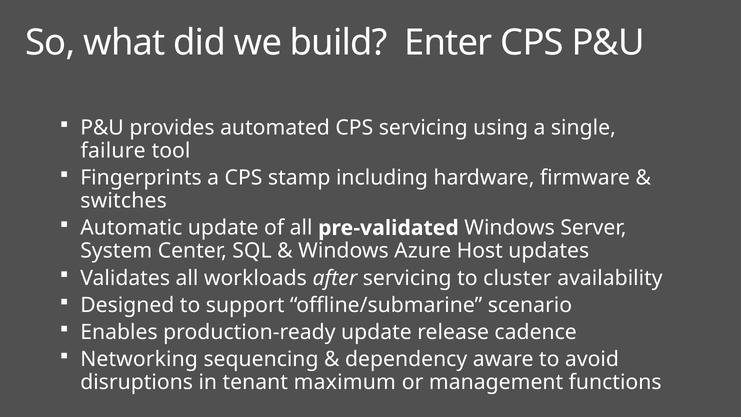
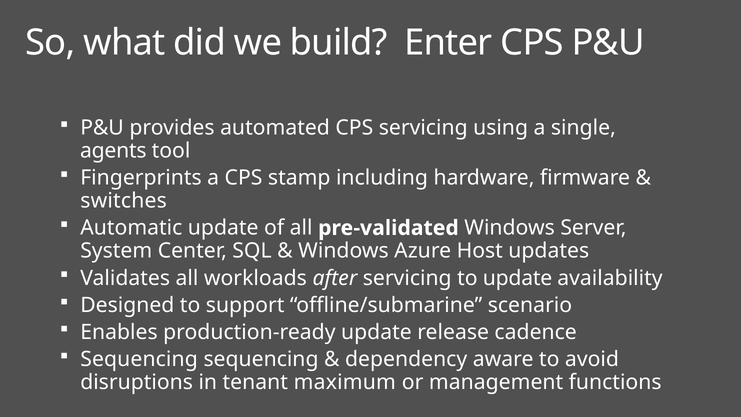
failure: failure -> agents (113, 151)
to cluster: cluster -> update (518, 278)
Networking: Networking -> Sequencing (139, 359)
